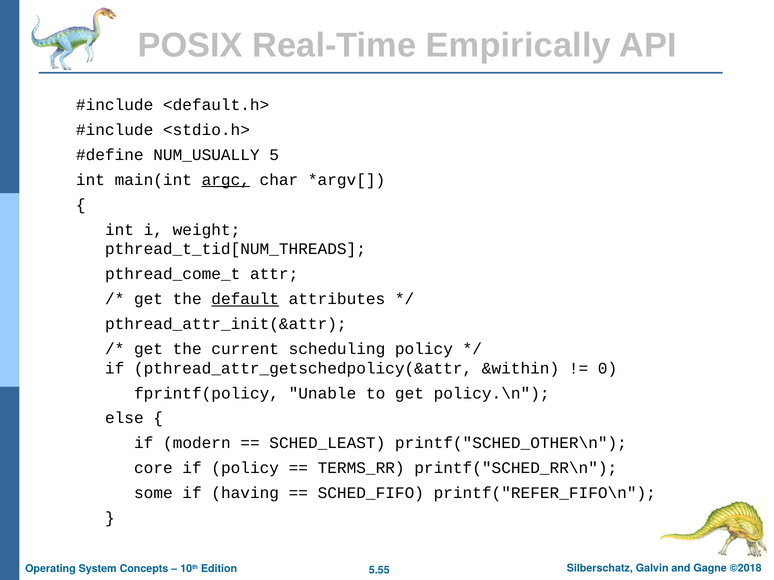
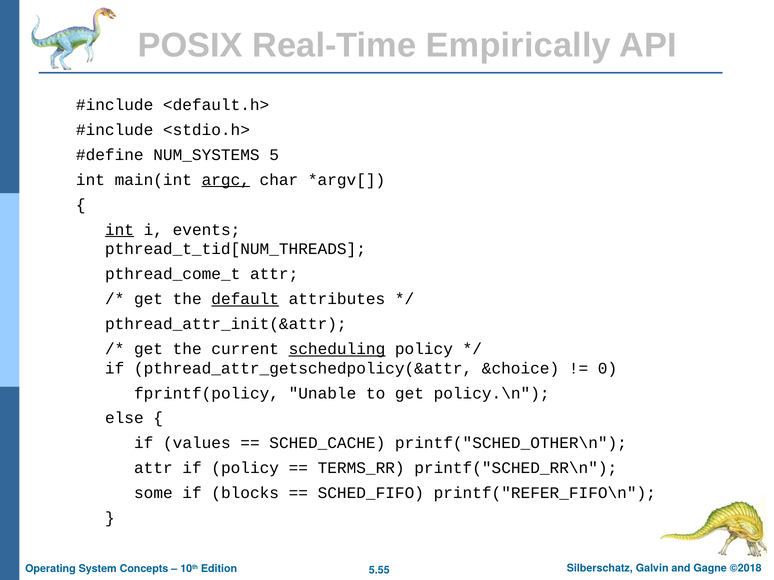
NUM_USUALLY: NUM_USUALLY -> NUM_SYSTEMS (206, 155)
int underline: none -> present (120, 230)
weight: weight -> events (207, 230)
scheduling underline: none -> present (337, 349)
&within: &within -> &choice (521, 369)
modern: modern -> values (197, 444)
SCHED_LEAST: SCHED_LEAST -> SCHED_CACHE (327, 444)
core: core -> attr (153, 468)
having: having -> blocks (245, 493)
